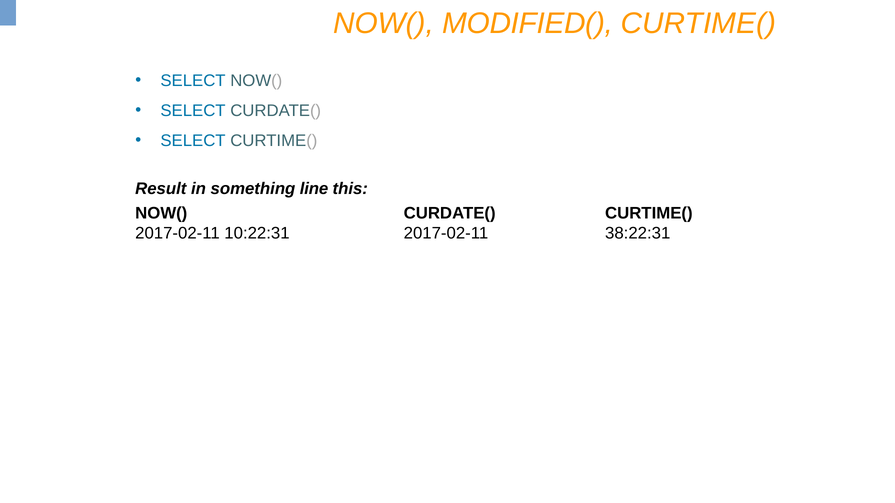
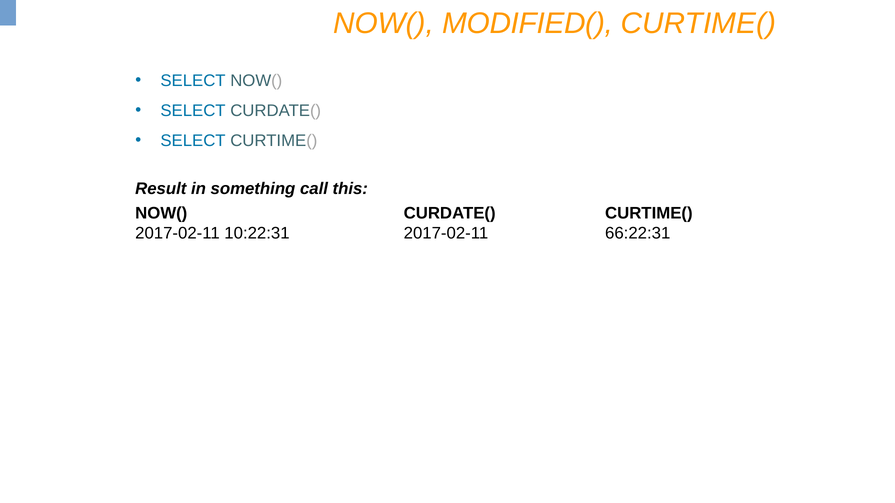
line: line -> call (314, 189)
38:22:31: 38:22:31 -> 66:22:31 (638, 233)
